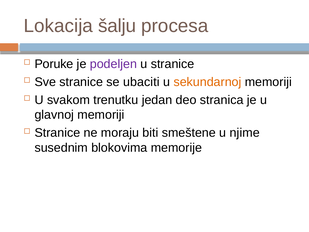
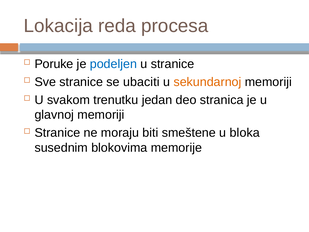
šalju: šalju -> reda (117, 26)
podeljen colour: purple -> blue (113, 64)
njime: njime -> bloka (245, 133)
